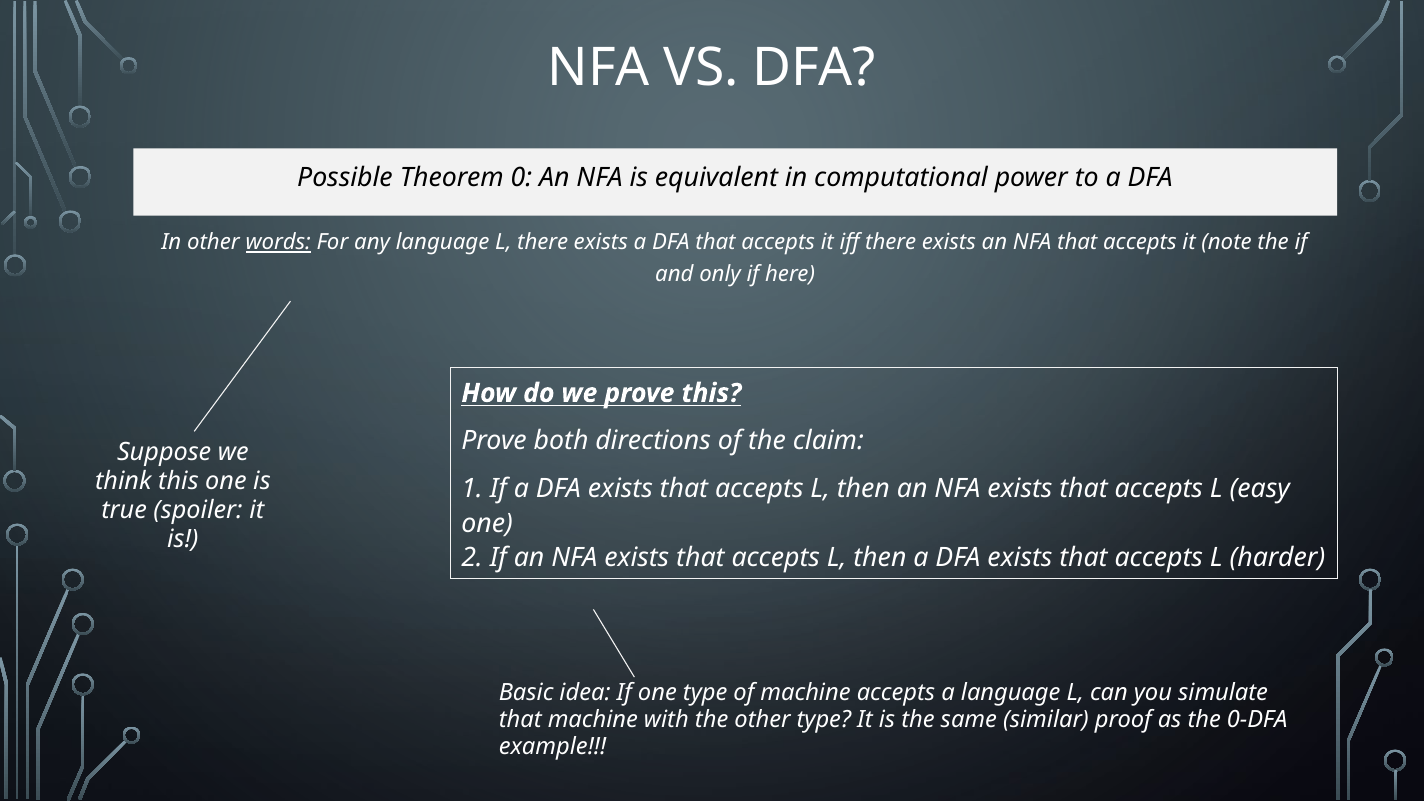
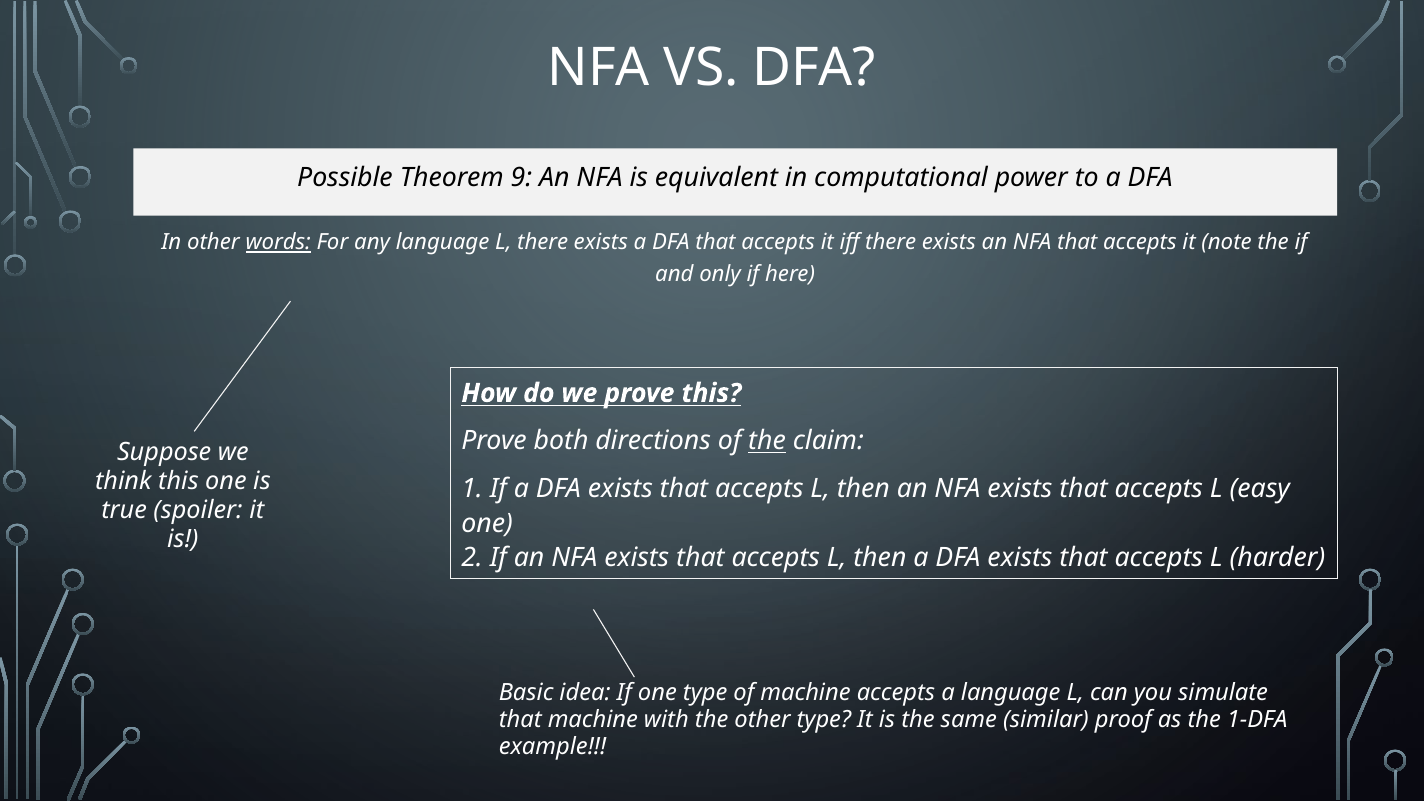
0: 0 -> 9 (521, 178)
the underline: none -> present (767, 441)
0-DFA: 0-DFA -> 1-DFA (1257, 720)
